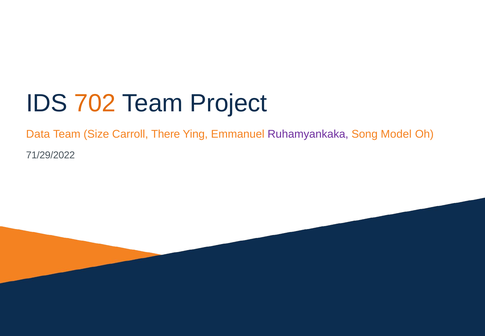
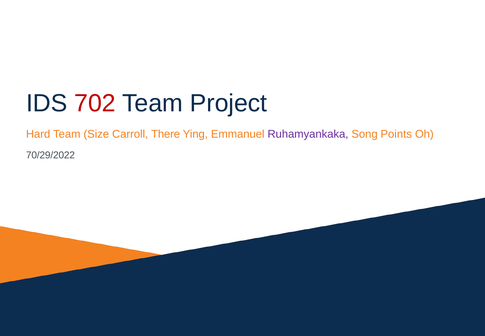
702 colour: orange -> red (95, 103)
Data: Data -> Hard (38, 134)
Model: Model -> Points (396, 134)
71/29/2022: 71/29/2022 -> 70/29/2022 (50, 155)
